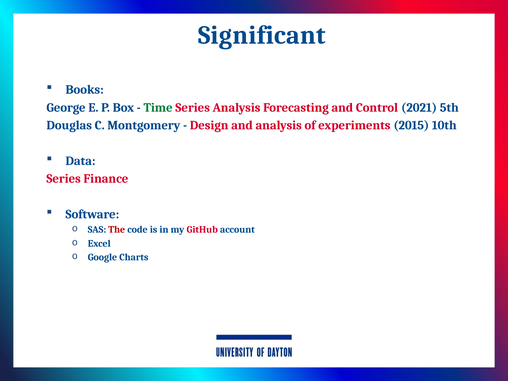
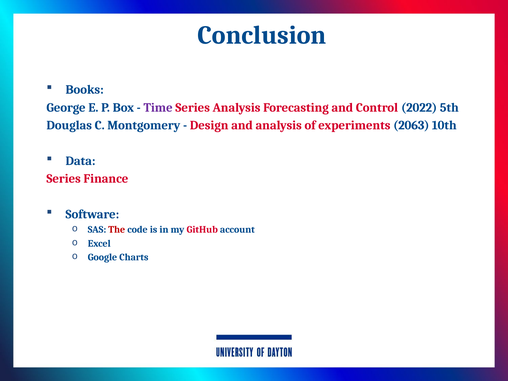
Significant: Significant -> Conclusion (262, 35)
Time colour: green -> purple (158, 108)
2021: 2021 -> 2022 (419, 108)
2015: 2015 -> 2063 (411, 125)
